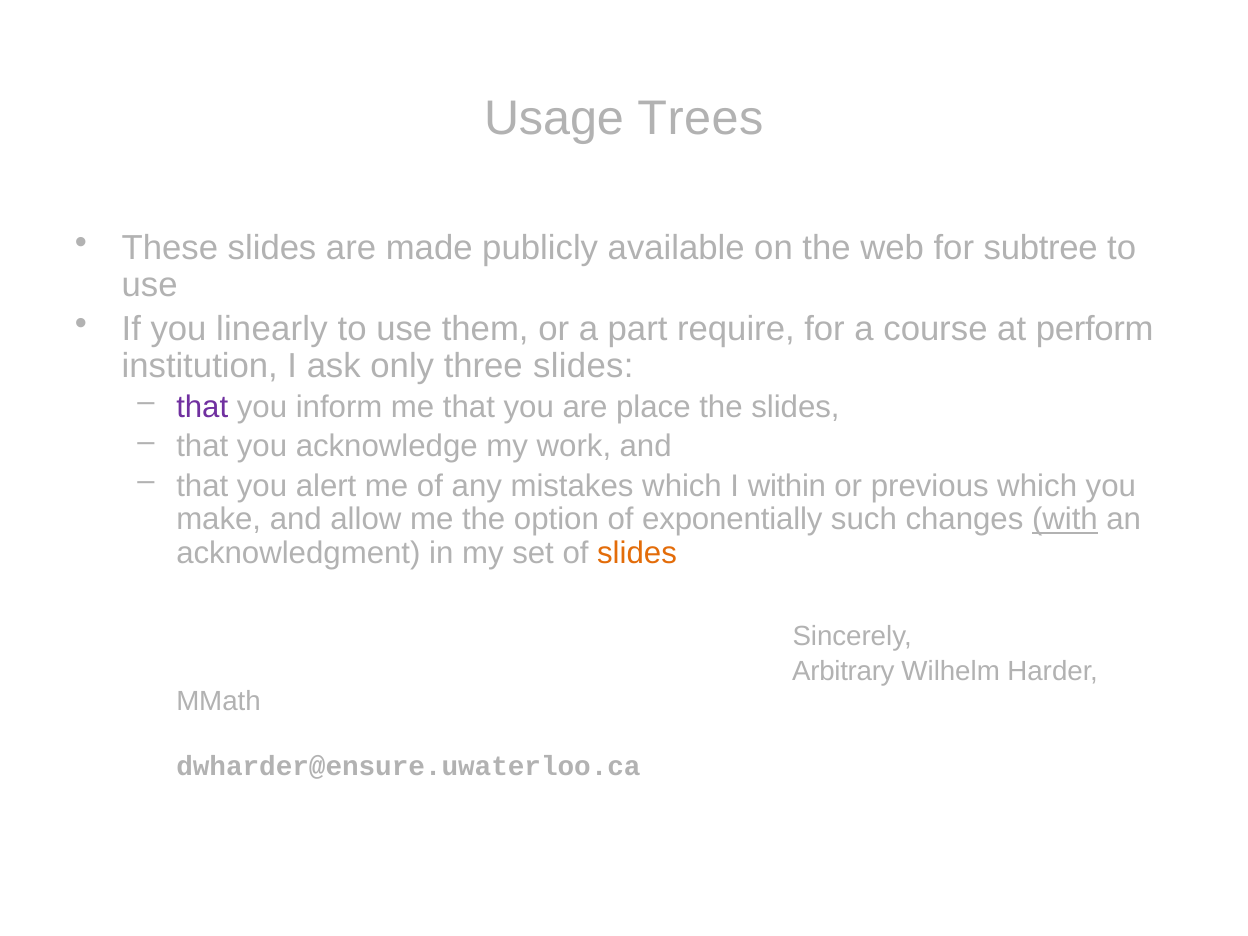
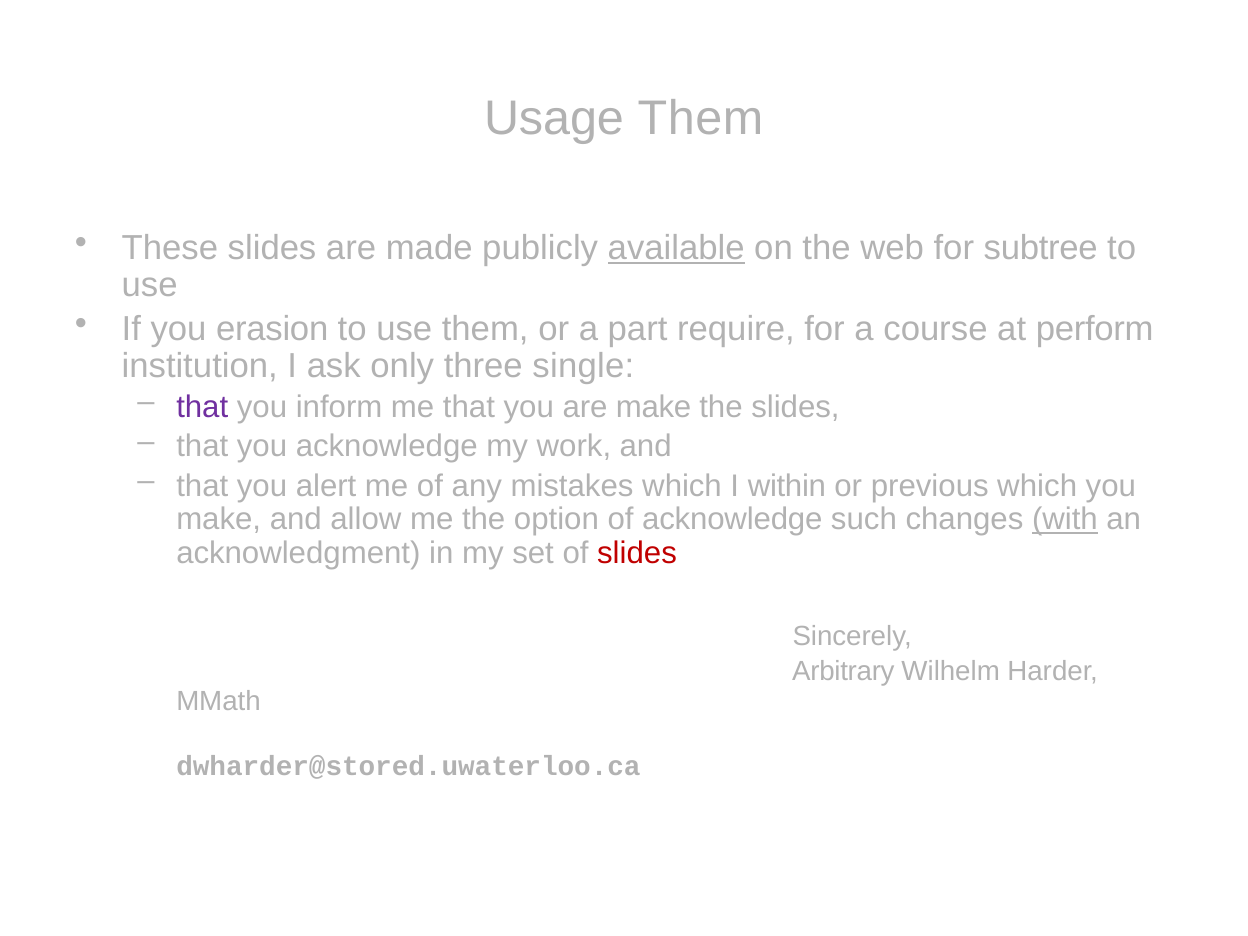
Usage Trees: Trees -> Them (700, 119)
available underline: none -> present (676, 248)
linearly: linearly -> erasion (272, 329)
three slides: slides -> single (583, 366)
are place: place -> make (654, 407)
of exponentially: exponentially -> acknowledge (732, 519)
slides colour: orange -> red (637, 553)
dwharder@ensure.uwaterloo.ca: dwharder@ensure.uwaterloo.ca -> dwharder@stored.uwaterloo.ca (408, 767)
